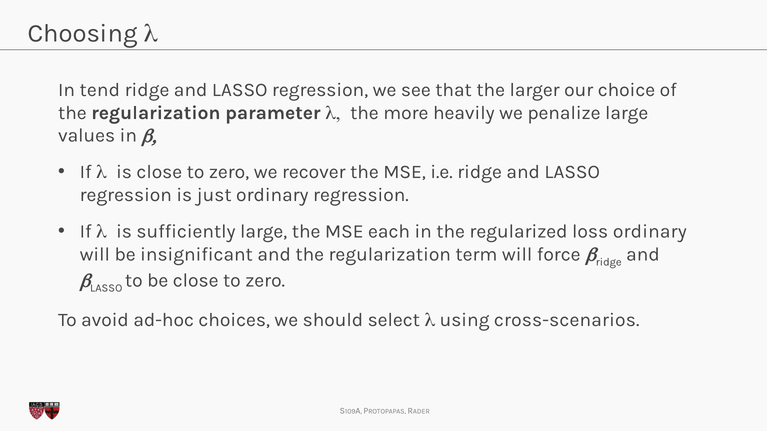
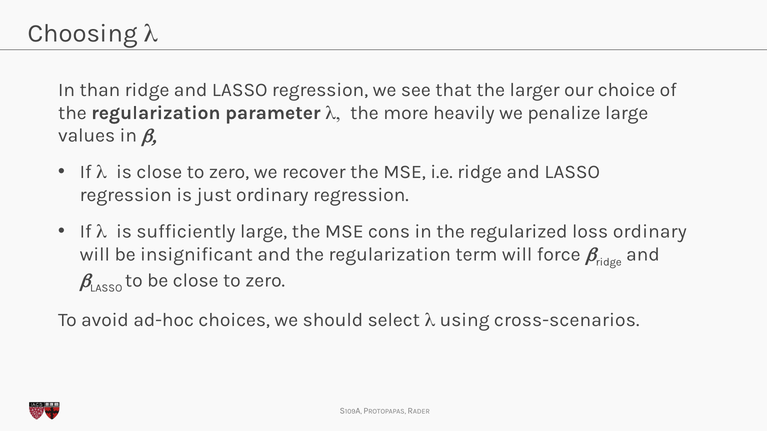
tend: tend -> than (100, 90)
each: each -> cons (389, 232)
